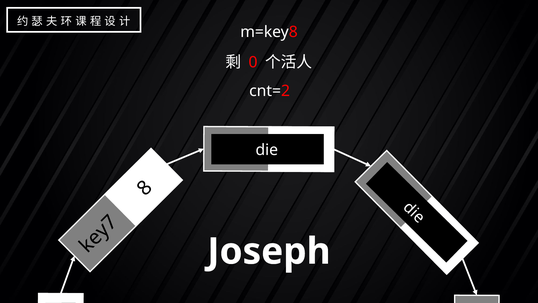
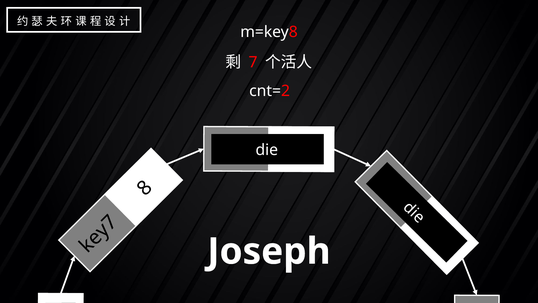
0: 0 -> 7 (253, 62)
